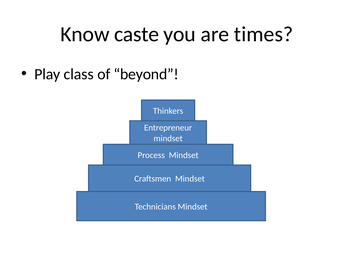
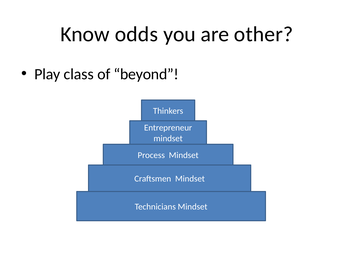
caste: caste -> odds (136, 34)
times: times -> other (263, 34)
